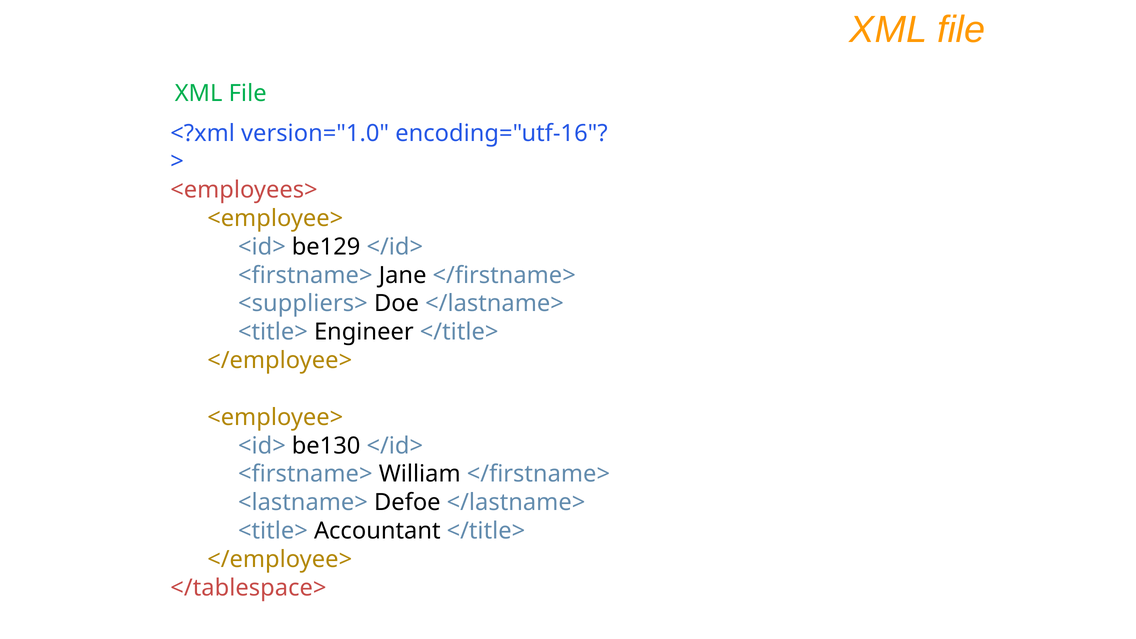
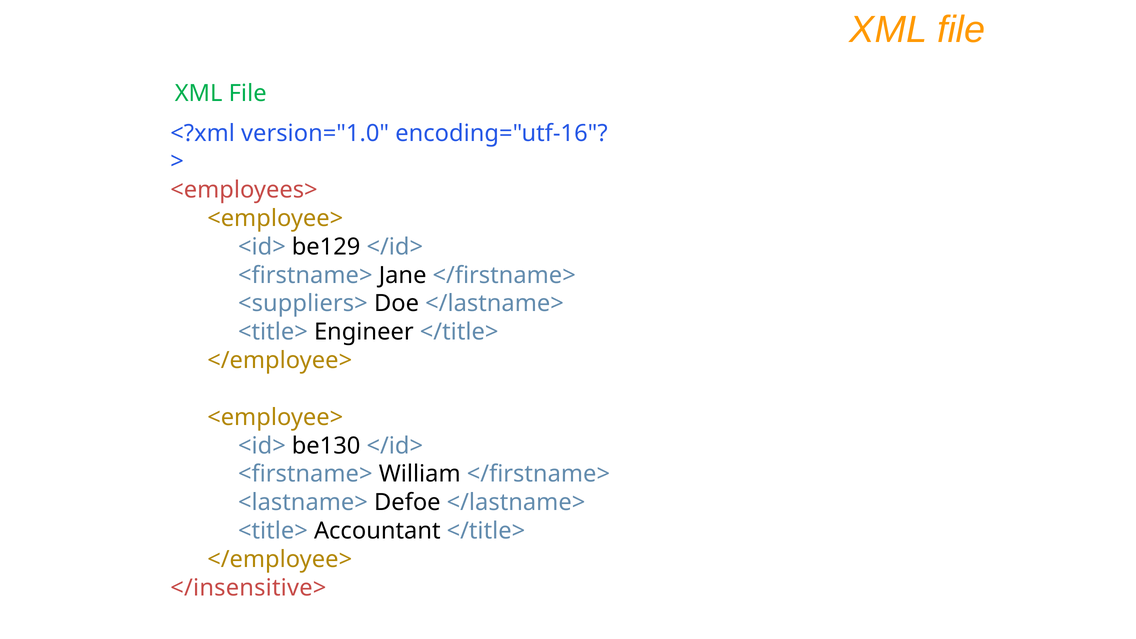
</tablespace>: </tablespace> -> </insensitive> (248, 588)
